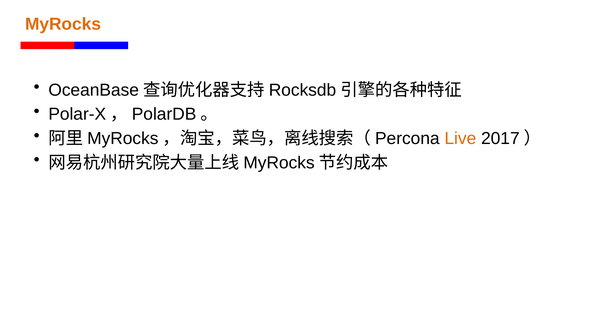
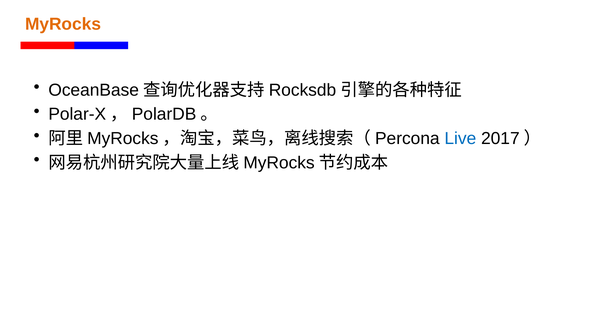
Live colour: orange -> blue (460, 139)
